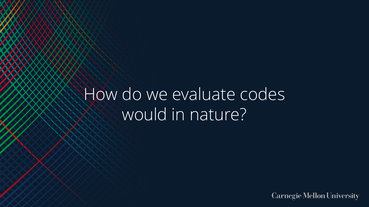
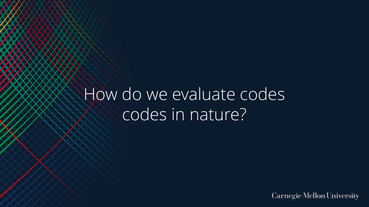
would: would -> codes (145, 115)
